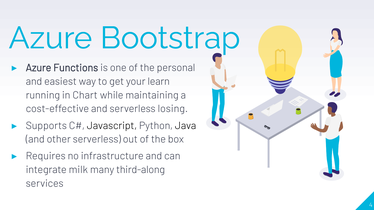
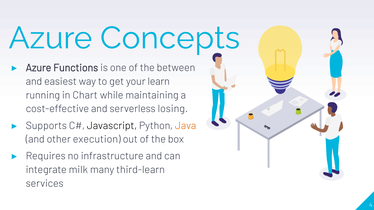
Bootstrap: Bootstrap -> Concepts (170, 38)
personal: personal -> between (176, 68)
Java colour: black -> orange (186, 126)
other serverless: serverless -> execution (97, 140)
third-along: third-along -> third-learn (141, 170)
